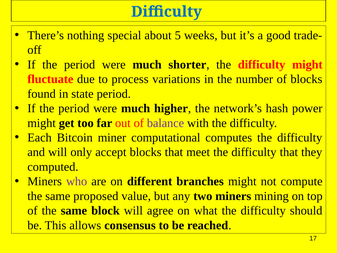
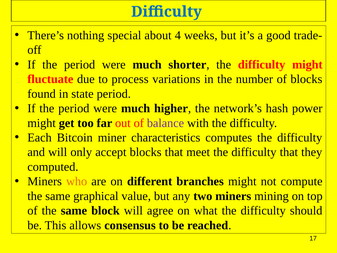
5: 5 -> 4 (178, 35)
computational: computational -> characteristics (166, 137)
who colour: purple -> orange (77, 181)
proposed: proposed -> graphical (96, 196)
